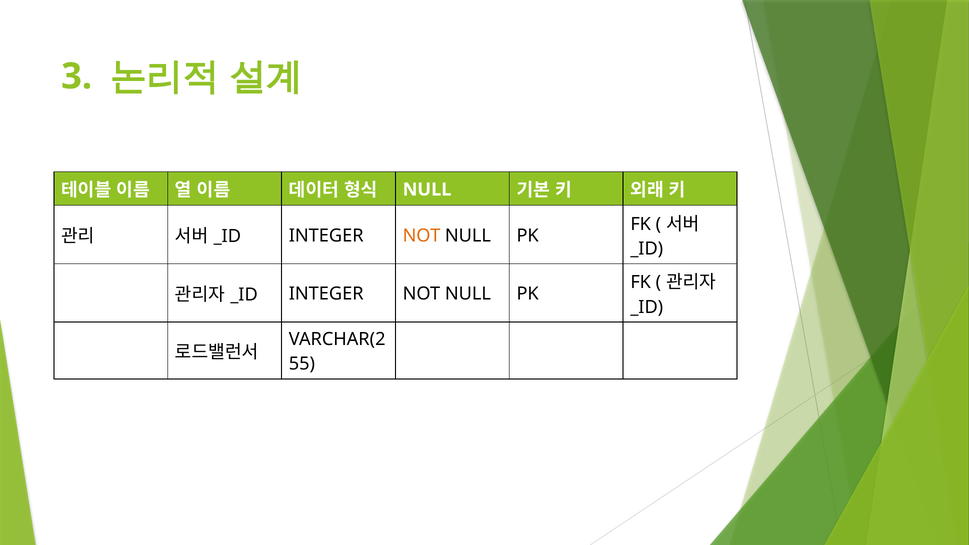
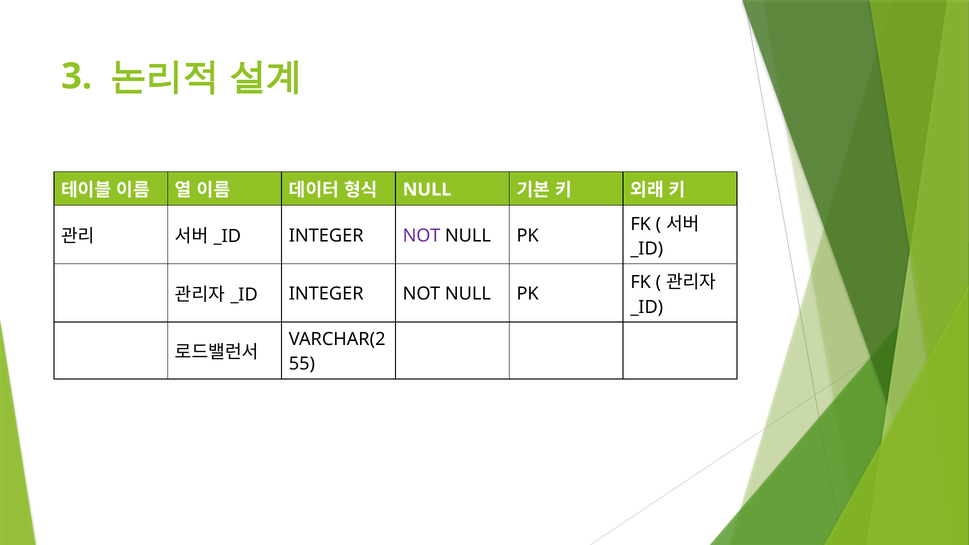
NOT colour: orange -> purple (422, 236)
